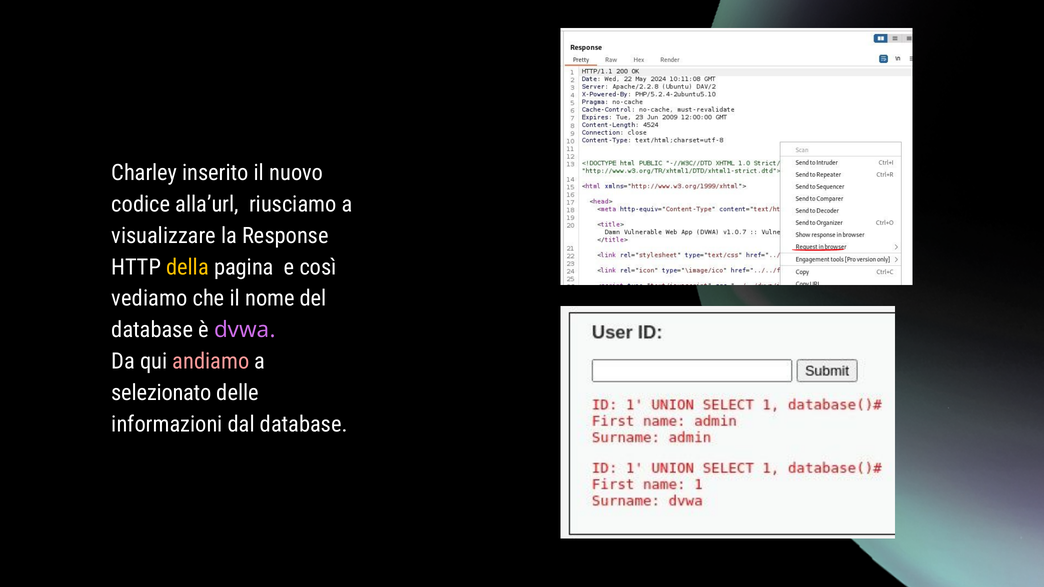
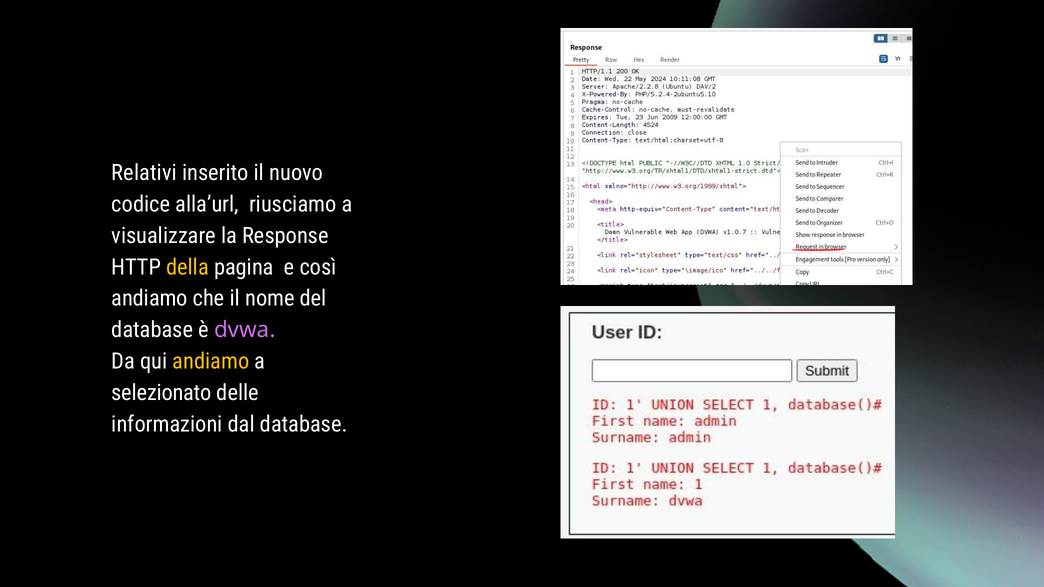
Charley: Charley -> Relativi (144, 173)
vediamo: vediamo -> andiamo (150, 299)
andiamo colour: pink -> yellow (211, 362)
